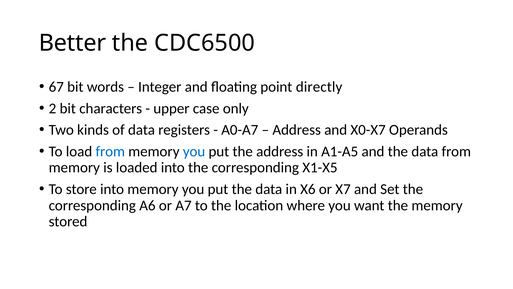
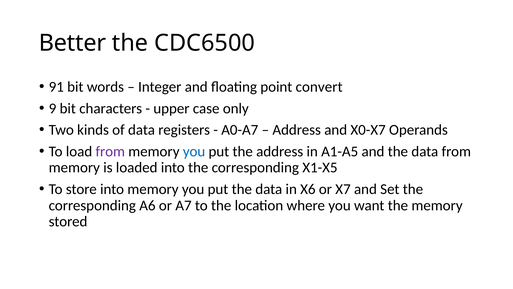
67: 67 -> 91 (56, 87)
directly: directly -> convert (319, 87)
2: 2 -> 9 (53, 108)
from colour: blue -> purple (110, 151)
